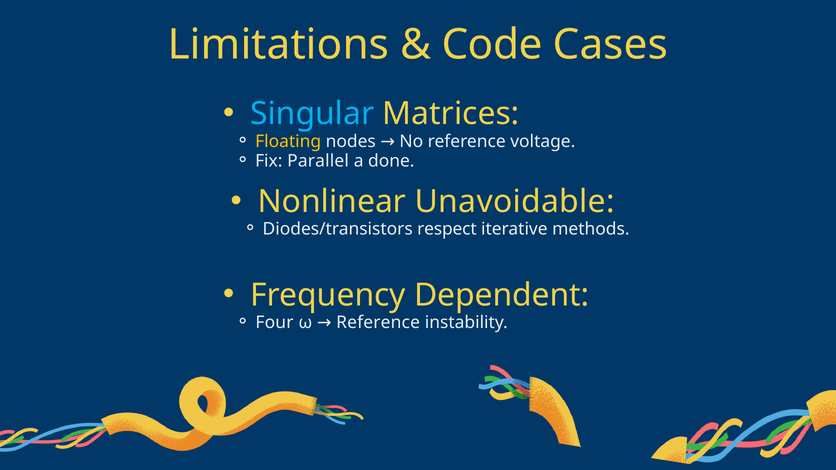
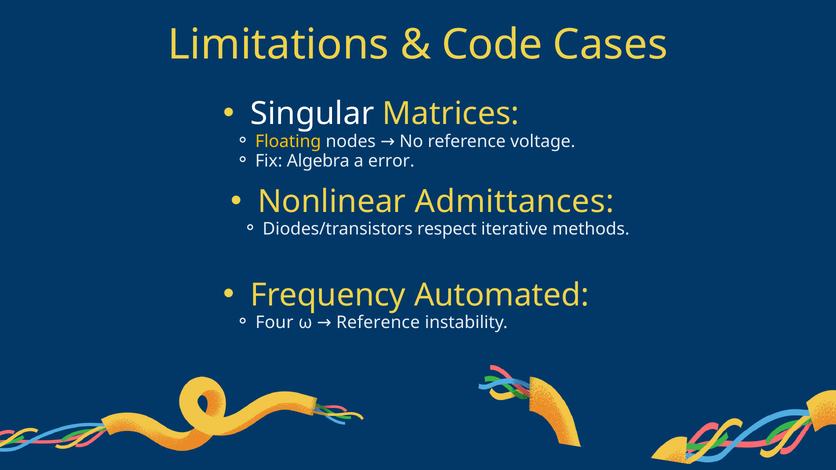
Singular colour: light blue -> white (312, 114)
Parallel: Parallel -> Algebra (318, 161)
done: done -> error (391, 161)
Unavoidable: Unavoidable -> Admittances (515, 202)
Dependent: Dependent -> Automated (502, 295)
